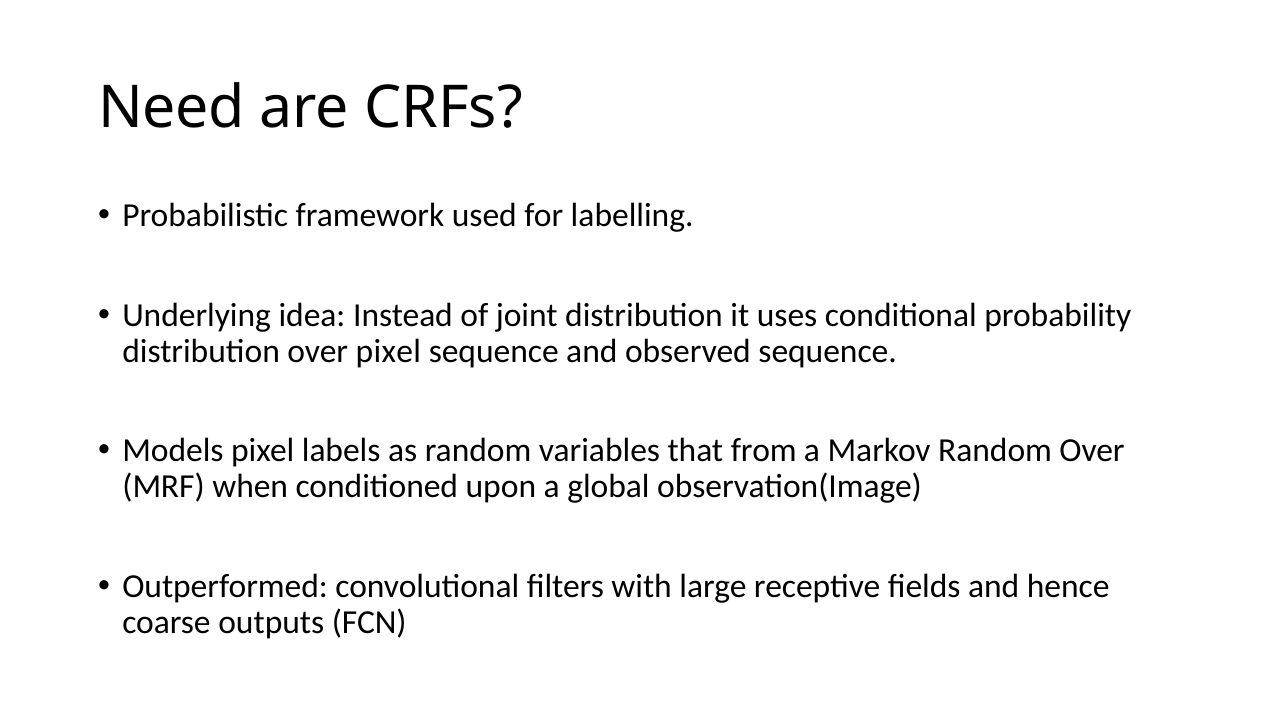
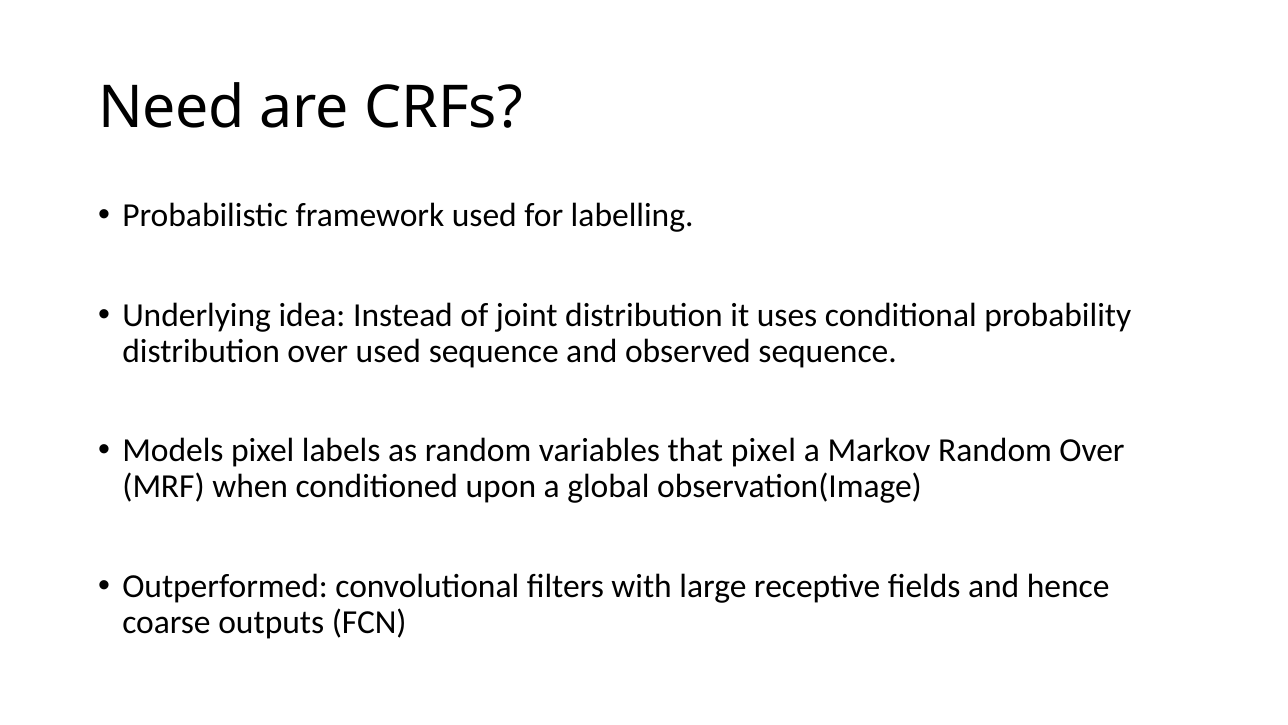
over pixel: pixel -> used (388, 351)
that from: from -> pixel (763, 450)
